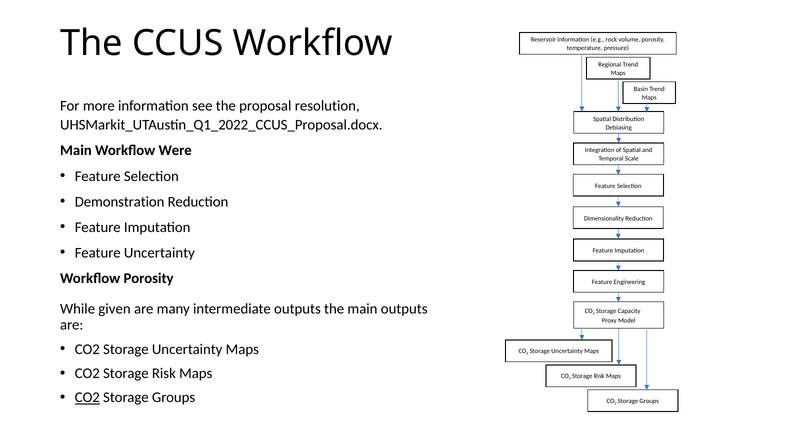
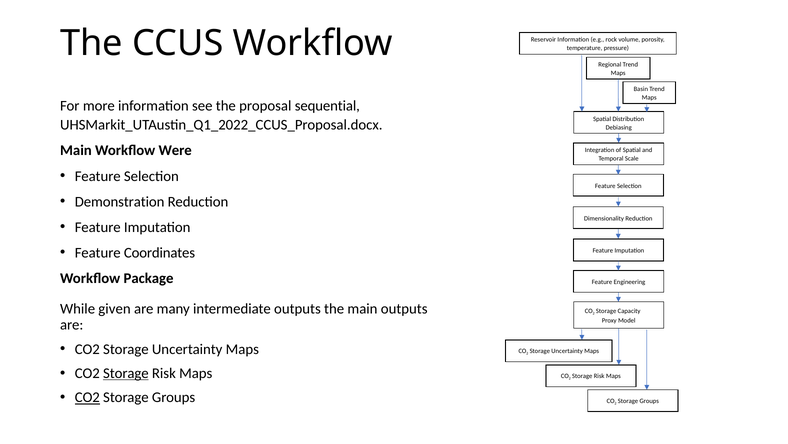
resolution: resolution -> sequential (327, 106)
Feature Uncertainty: Uncertainty -> Coordinates (160, 252)
Workflow Porosity: Porosity -> Package (149, 278)
Storage underline: none -> present (126, 373)
